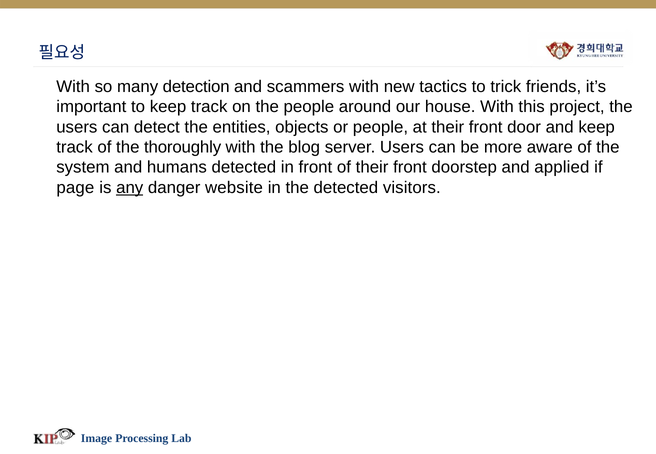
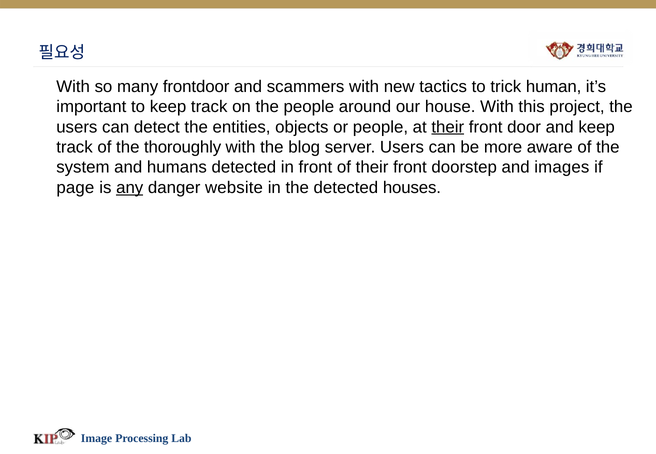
detection: detection -> frontdoor (196, 87)
friends: friends -> human (554, 87)
their underline: none -> present (448, 127)
applied: applied -> images (562, 167)
visitors: visitors -> houses (412, 188)
